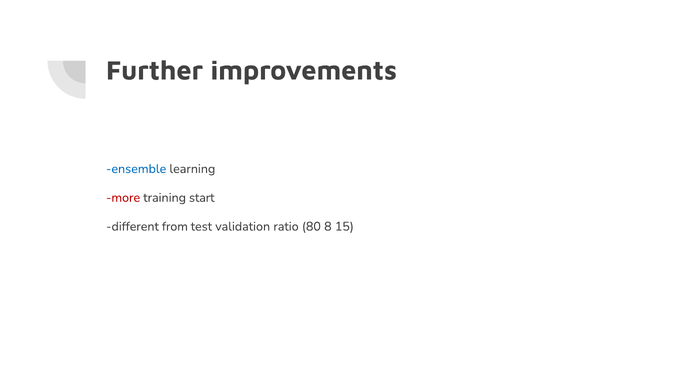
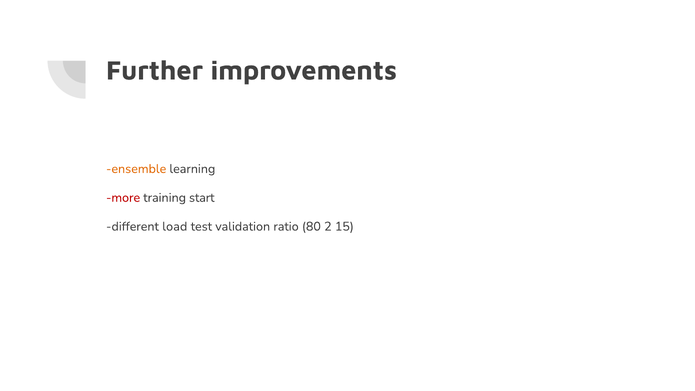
ensemble colour: blue -> orange (136, 169)
from: from -> load (175, 226)
8: 8 -> 2 (328, 226)
